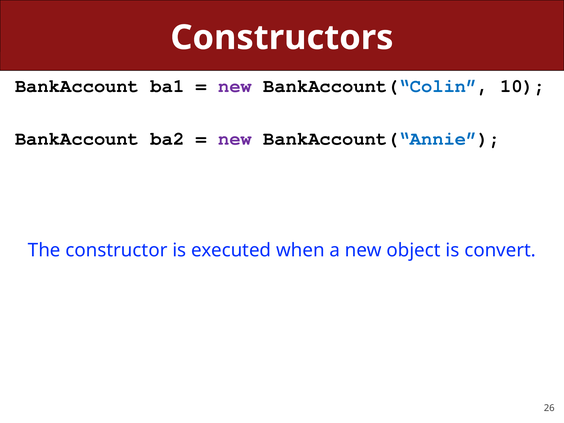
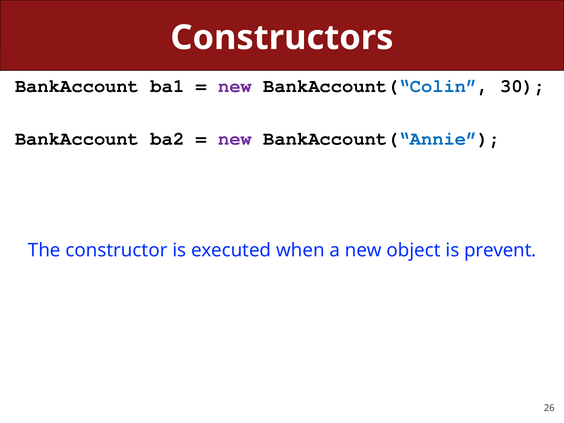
10: 10 -> 30 (523, 86)
convert: convert -> prevent (500, 250)
